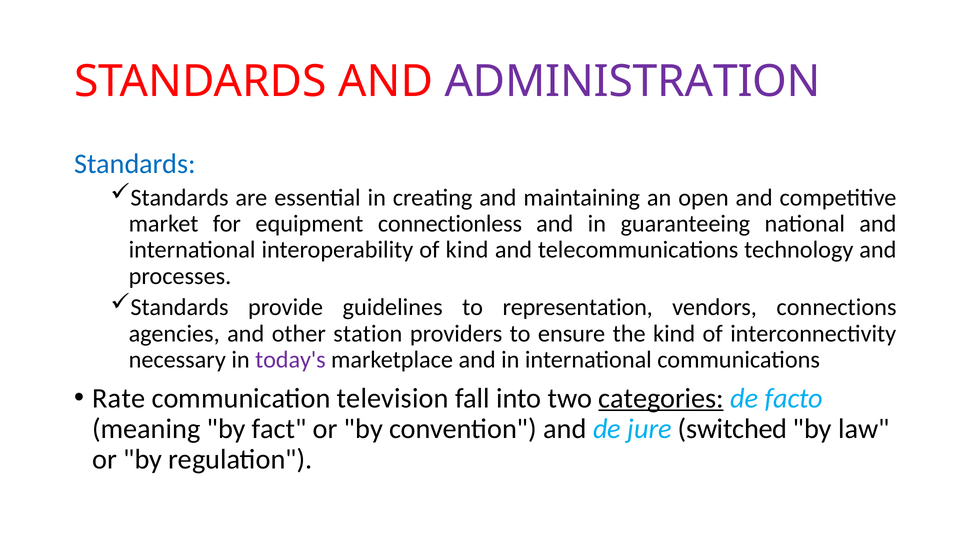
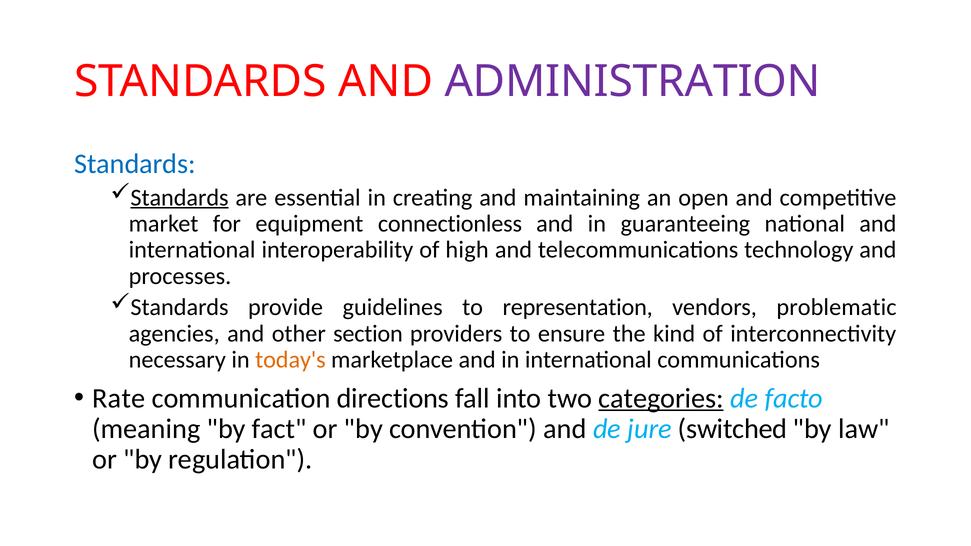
Standards underline: none -> present (180, 198)
of kind: kind -> high (467, 250)
connections: connections -> problematic (836, 307)
station: station -> section (368, 334)
today's colour: purple -> orange (290, 360)
television: television -> directions (393, 398)
